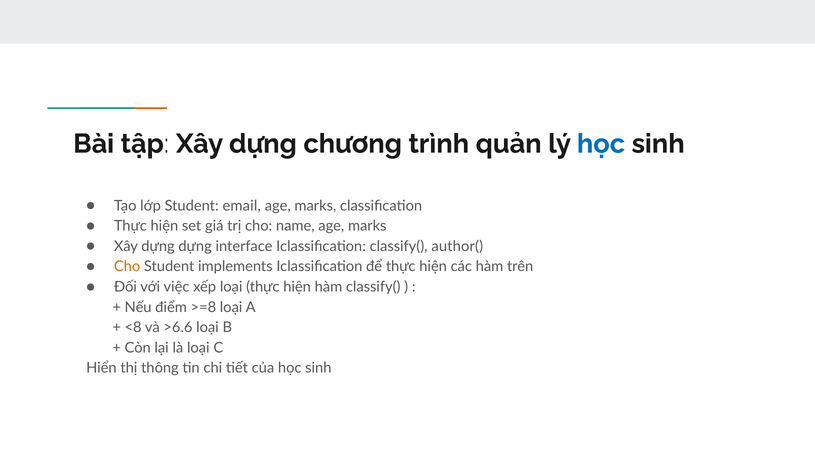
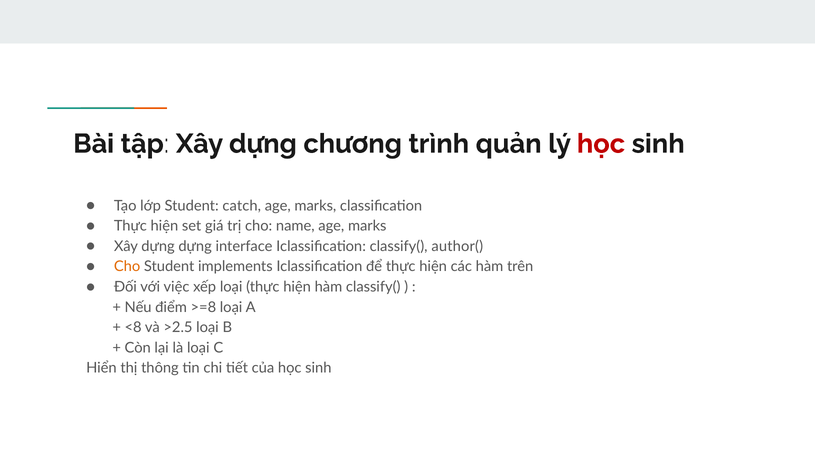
học colour: blue -> red (601, 144)
email: email -> catch (242, 206)
>6.6: >6.6 -> >2.5 (178, 328)
